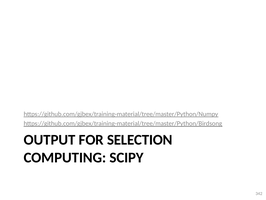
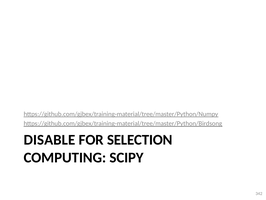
OUTPUT: OUTPUT -> DISABLE (49, 139)
